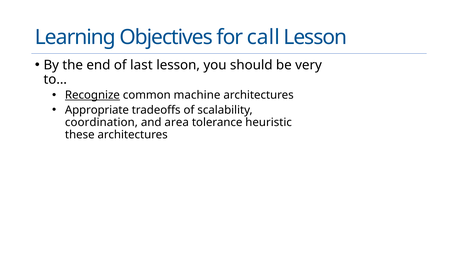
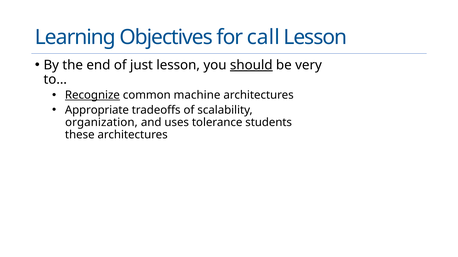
last: last -> just (141, 65)
should underline: none -> present (251, 65)
coordination: coordination -> organization (101, 123)
area: area -> uses (177, 123)
heuristic: heuristic -> students (269, 123)
